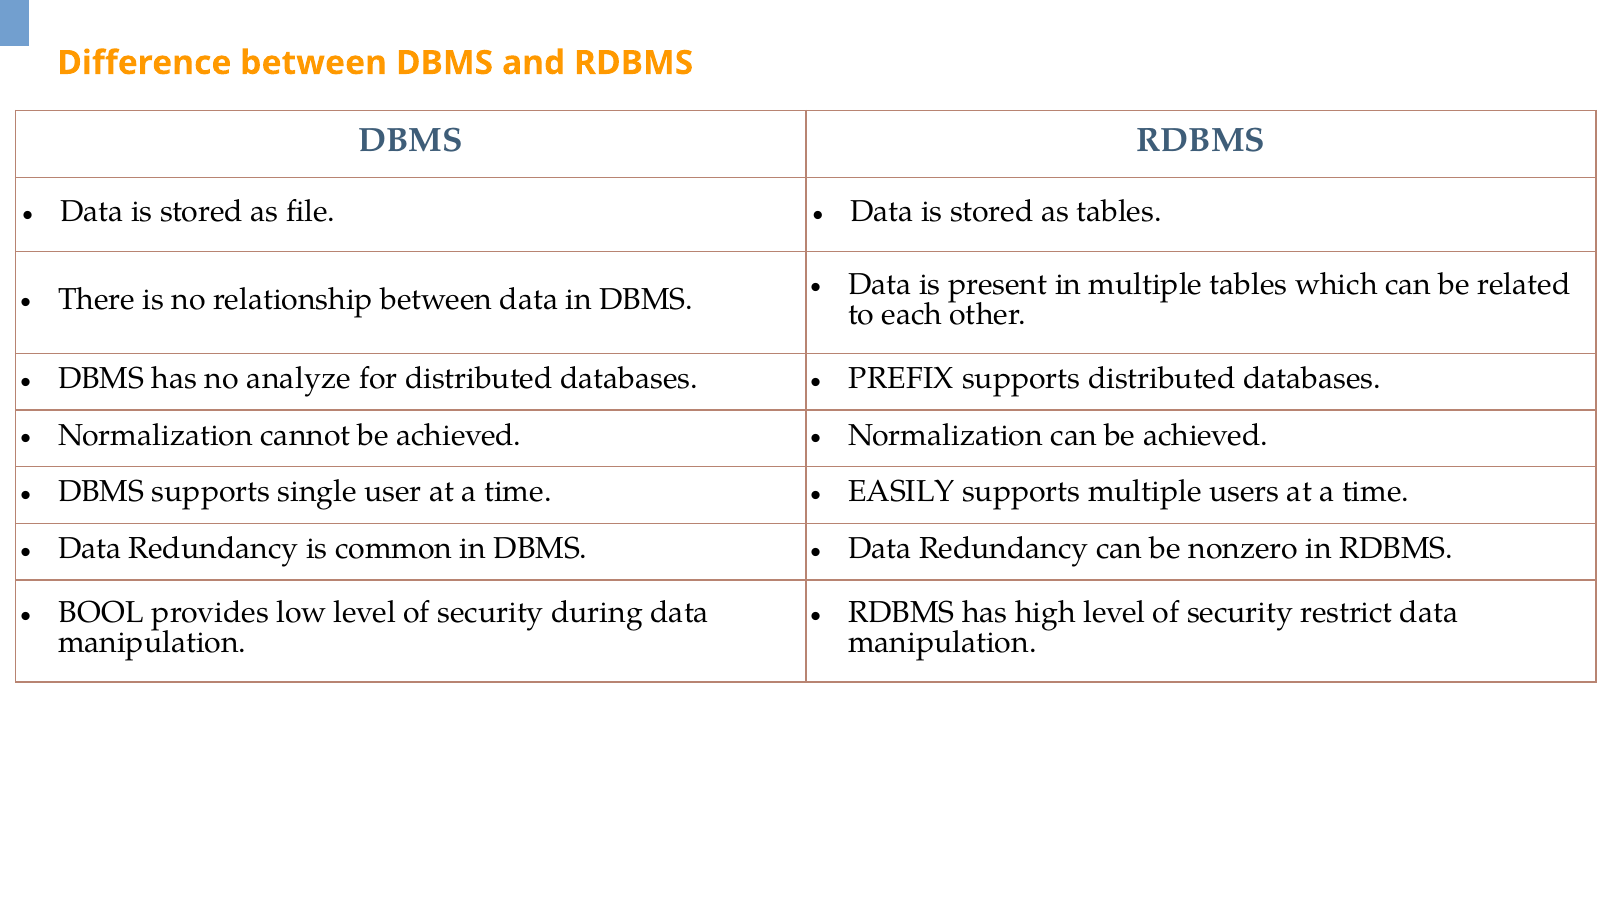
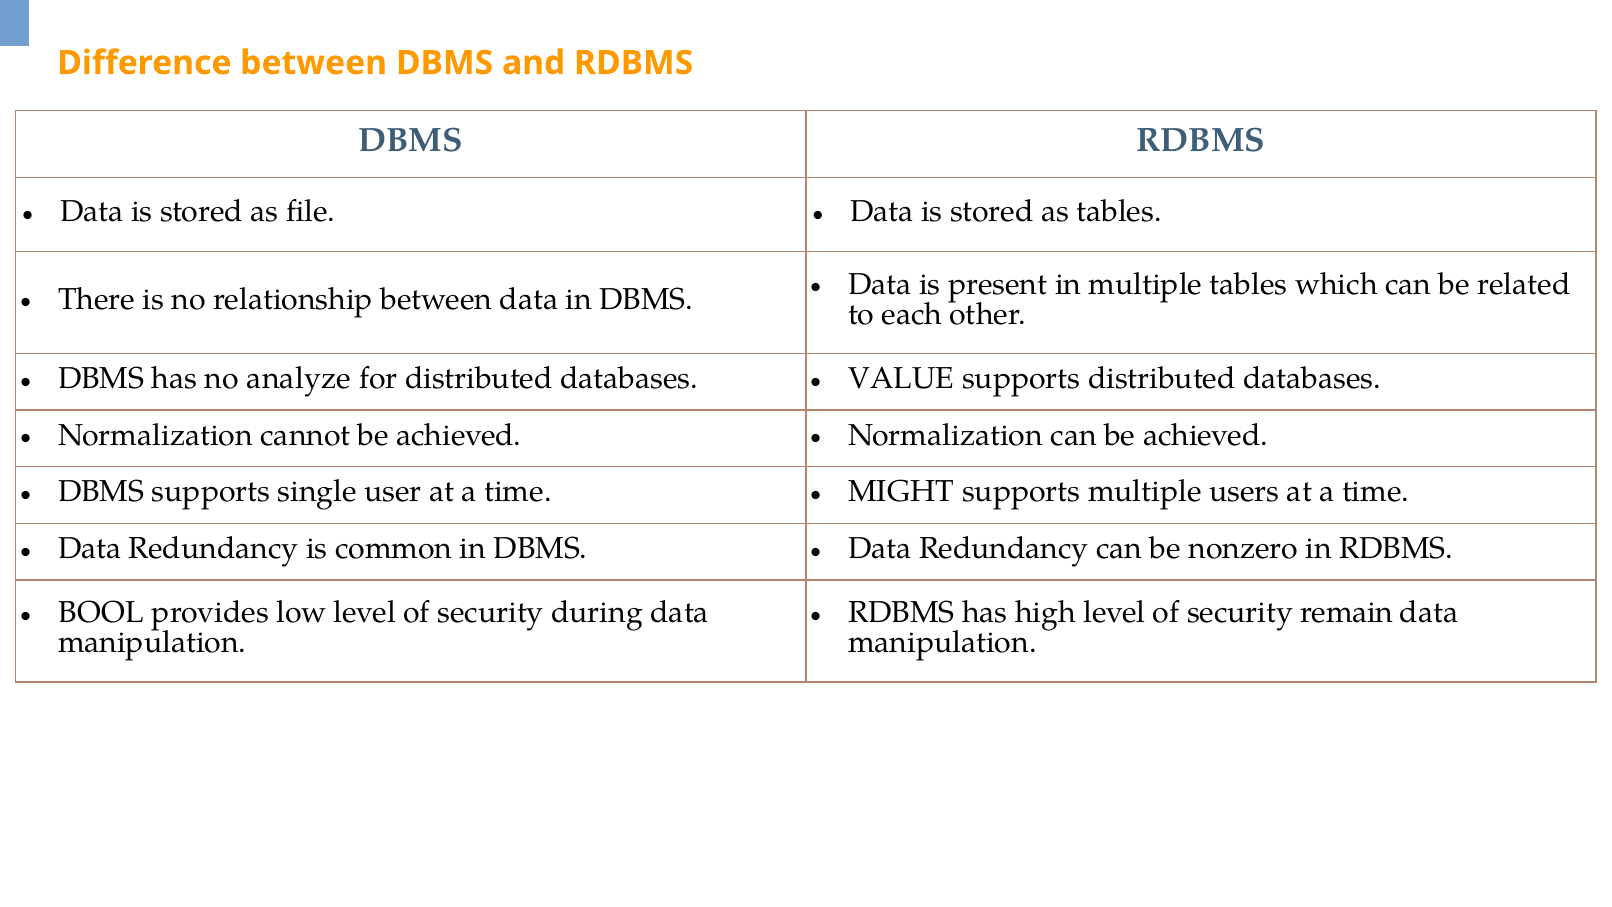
PREFIX: PREFIX -> VALUE (901, 378)
EASILY: EASILY -> MIGHT (901, 492)
restrict: restrict -> remain (1347, 612)
